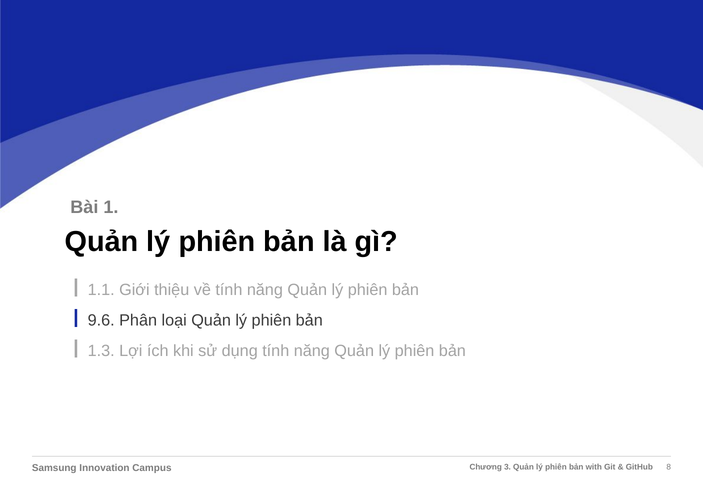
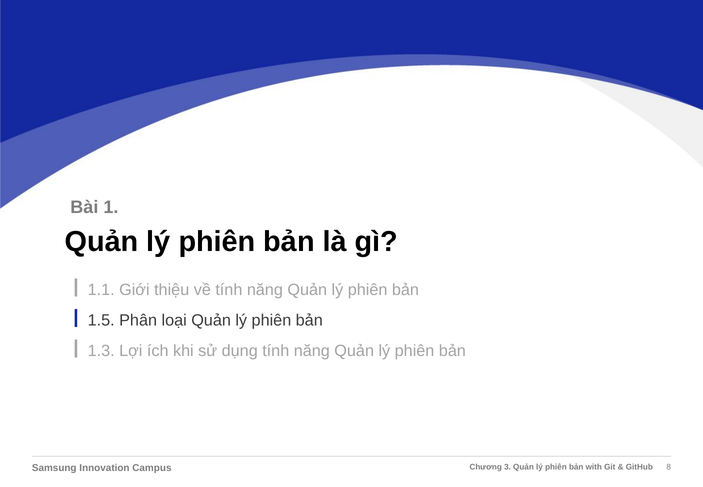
9.6: 9.6 -> 1.5 (101, 320)
